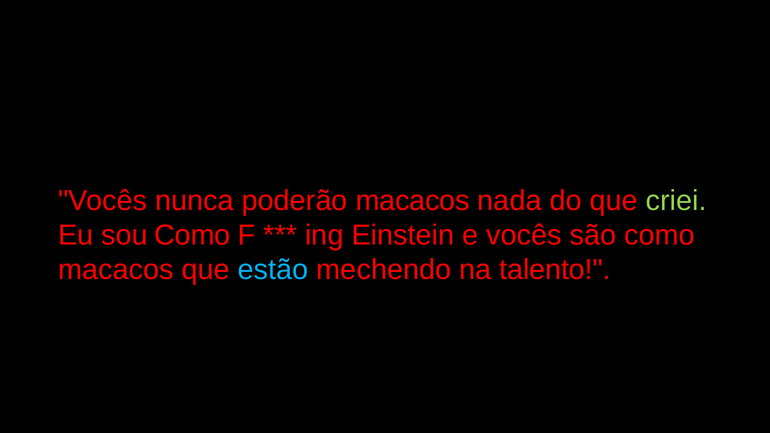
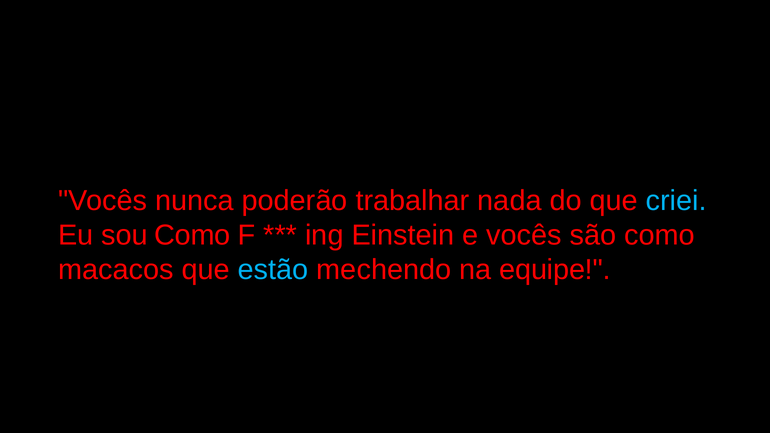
poderão macacos: macacos -> trabalhar (413, 201)
criei colour: light green -> light blue (676, 201)
talento: talento -> equipe (555, 270)
